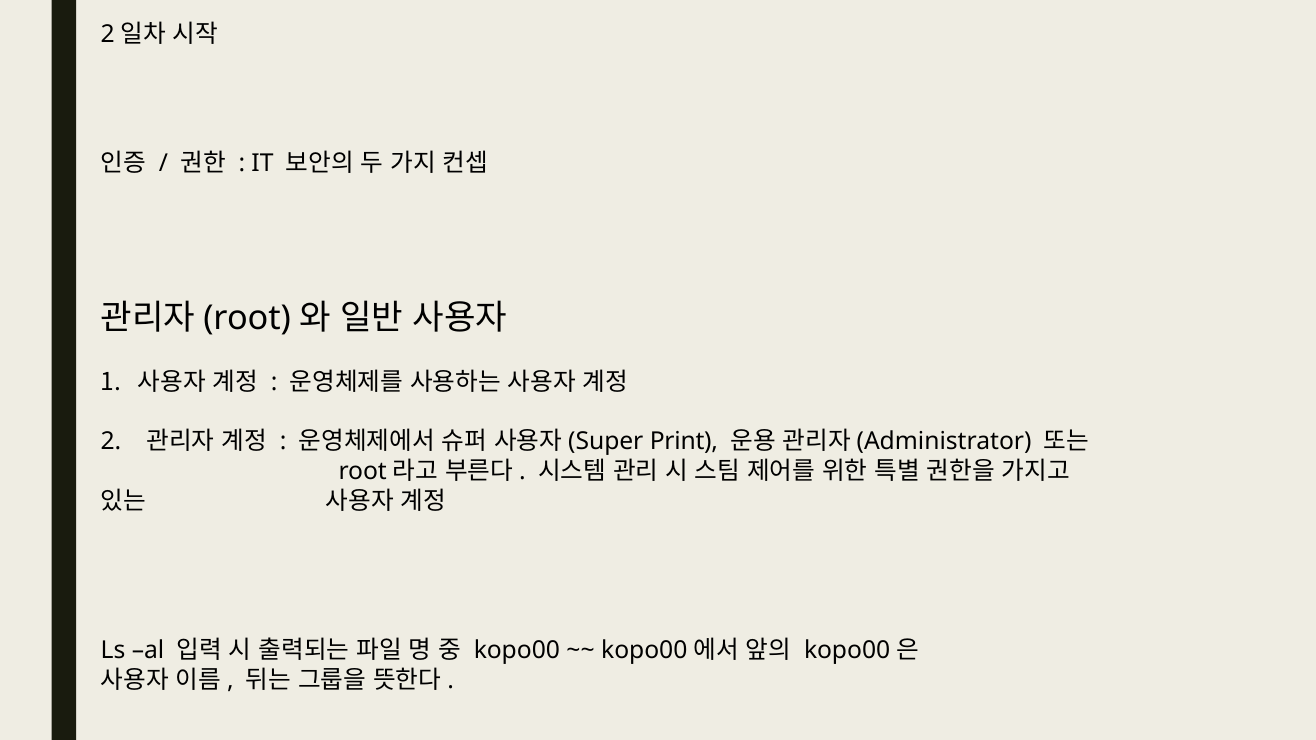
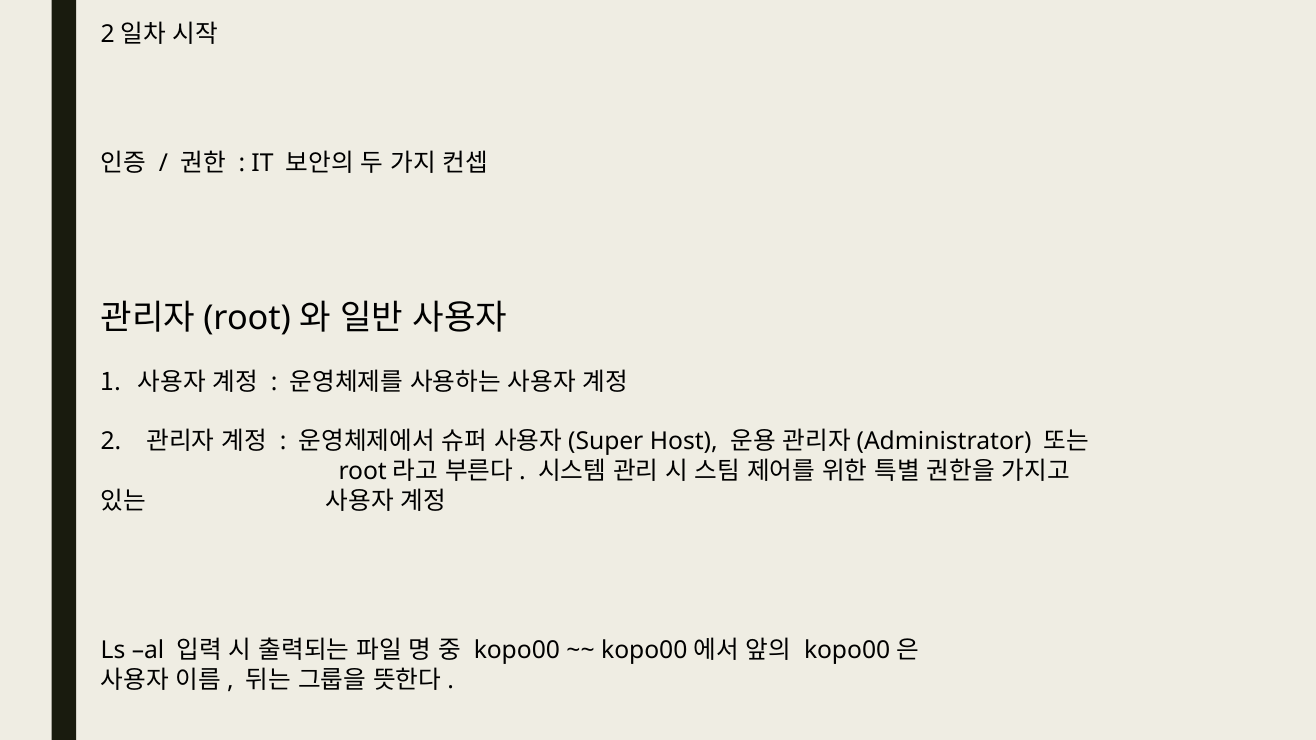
Print: Print -> Host (684, 442)
